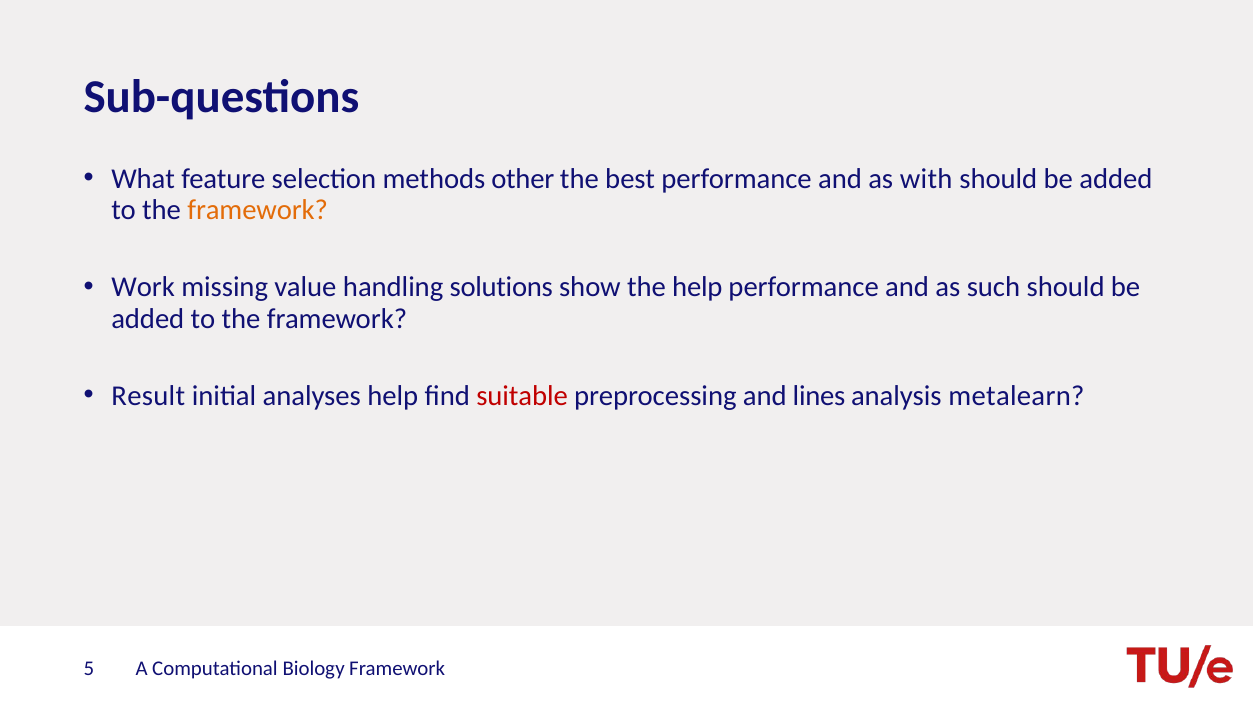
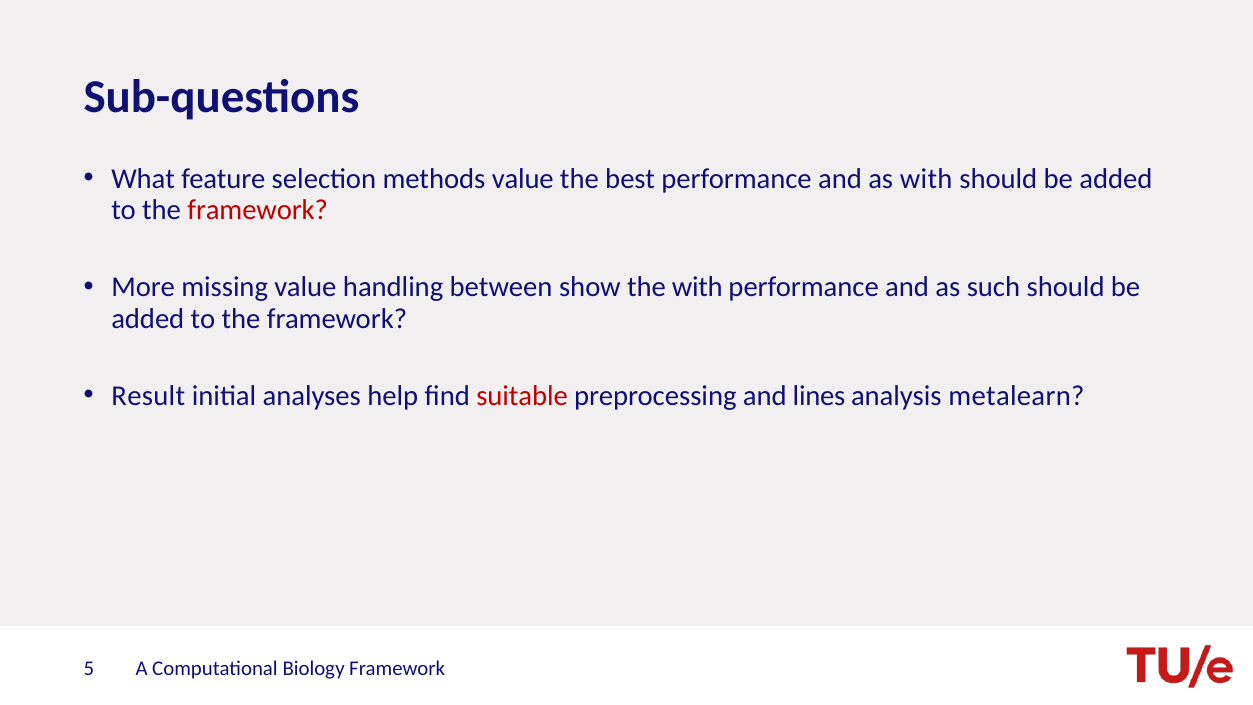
methods other: other -> value (523, 179)
framework colour: orange -> red (258, 210)
Work: Work -> More (143, 287)
solutions: solutions -> between (501, 287)
the help: help -> with (697, 287)
